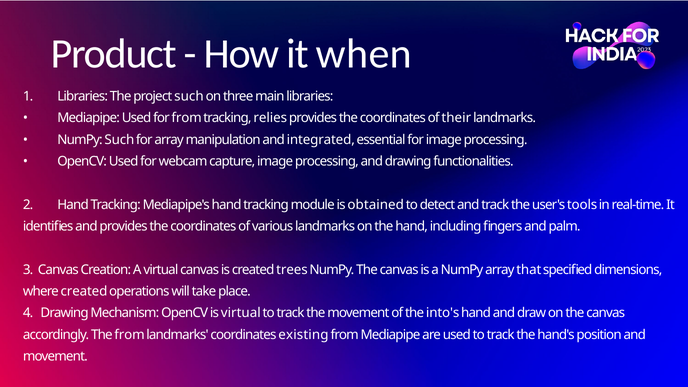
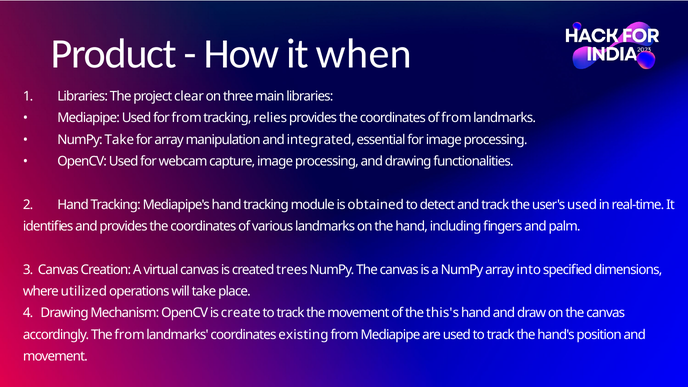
project such: such -> clear (189, 96)
of their: their -> from (456, 118)
NumPy Such: Such -> Take (119, 140)
user's tools: tools -> used (582, 205)
that: that -> into (529, 270)
where created: created -> utilized (84, 291)
is virtual: virtual -> create (241, 313)
into's: into's -> this's (443, 313)
